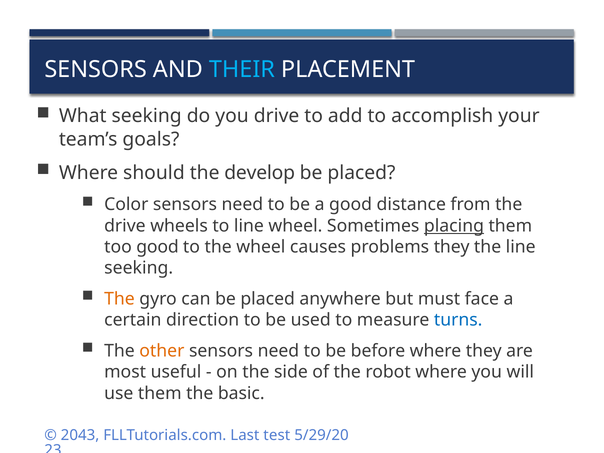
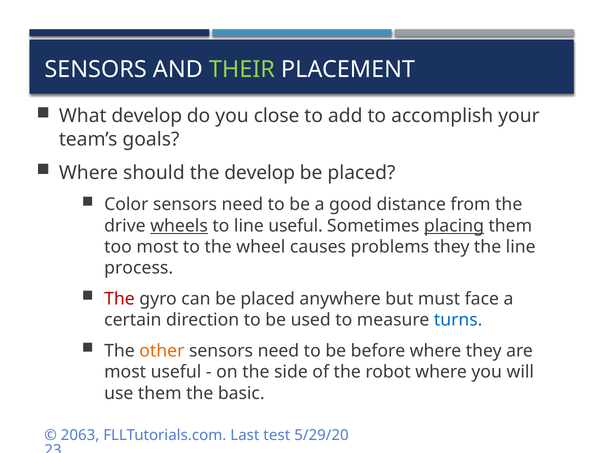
THEIR colour: light blue -> light green (242, 69)
What seeking: seeking -> develop (147, 116)
you drive: drive -> close (277, 116)
wheels underline: none -> present (179, 226)
line wheel: wheel -> useful (296, 226)
too good: good -> most (157, 247)
seeking: seeking -> process (139, 268)
The colour: orange -> red (120, 299)
2043: 2043 -> 2063 (80, 435)
